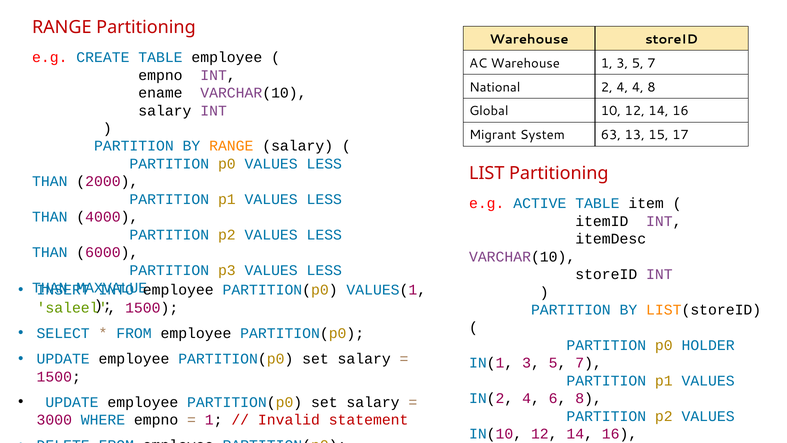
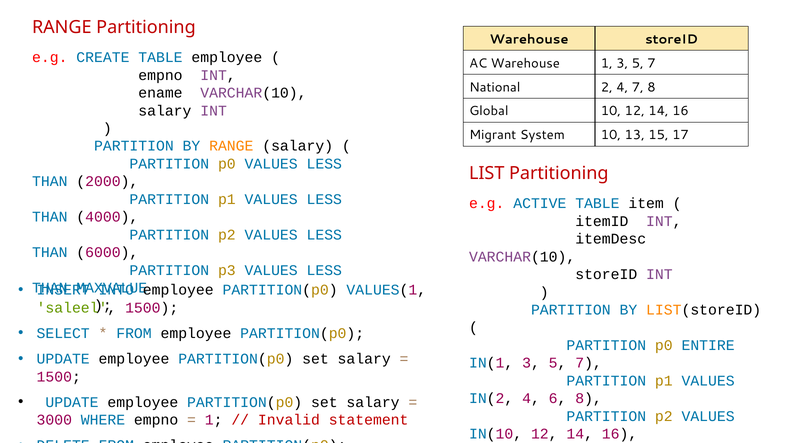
4 4: 4 -> 7 (638, 87)
System 63: 63 -> 10 (611, 135)
HOLDER: HOLDER -> ENTIRE (708, 345)
